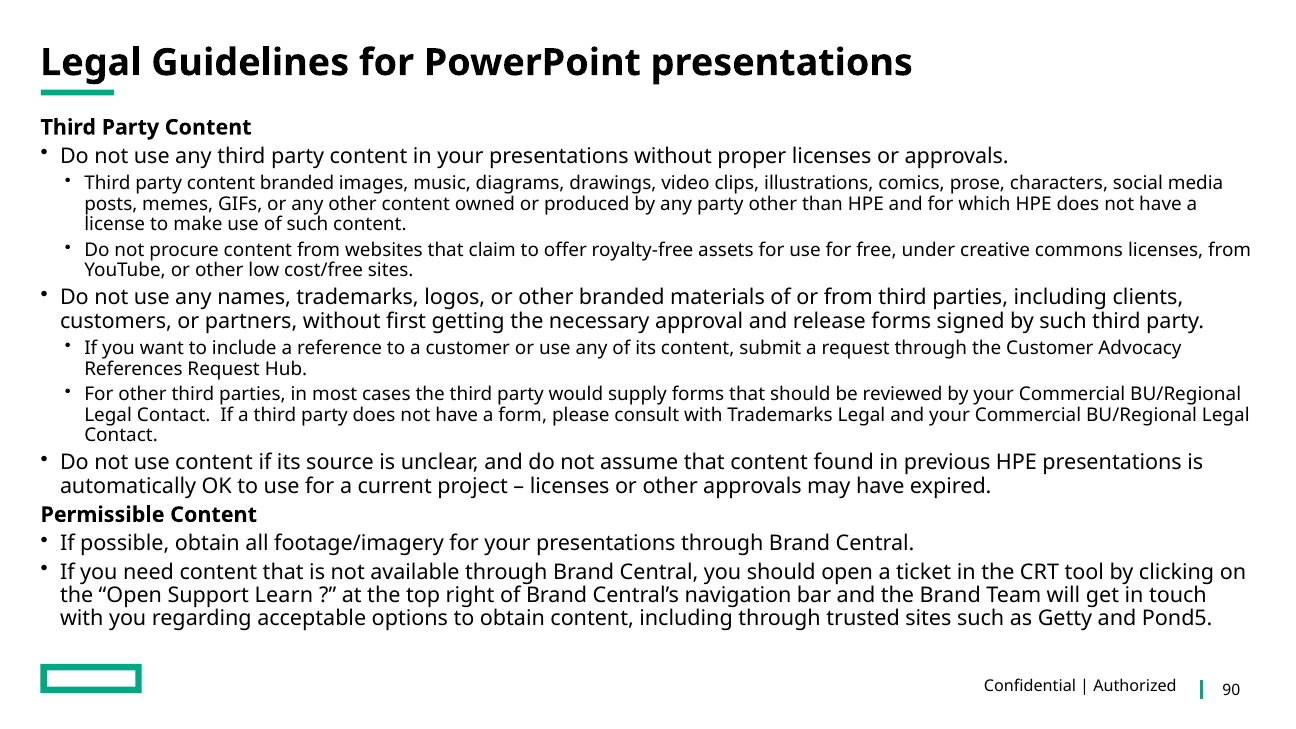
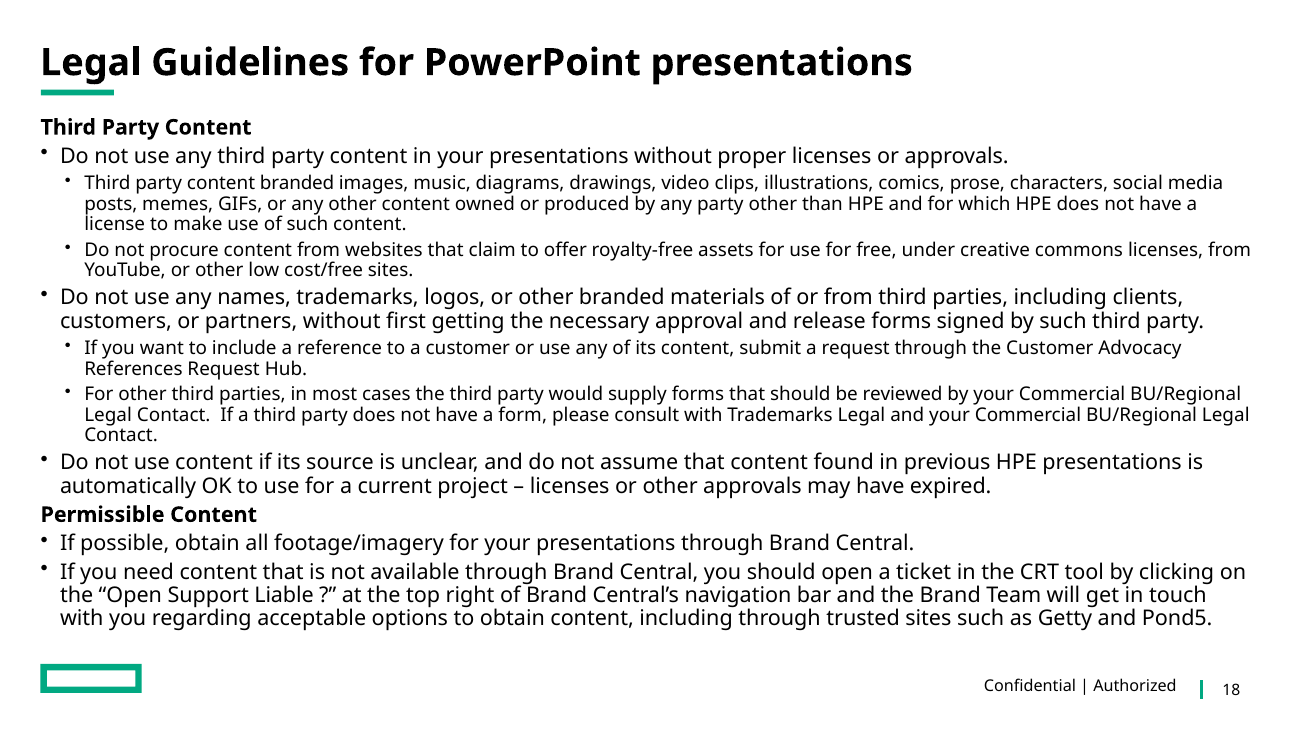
Learn: Learn -> Liable (284, 595)
90: 90 -> 18 (1231, 690)
